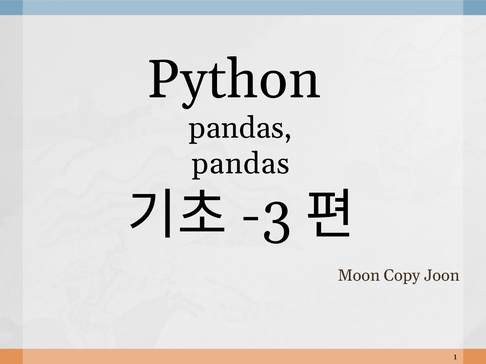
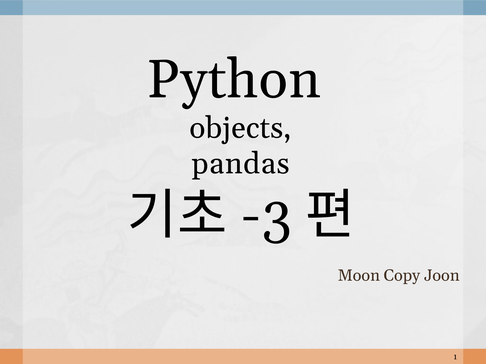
pandas: pandas -> objects (241, 128)
